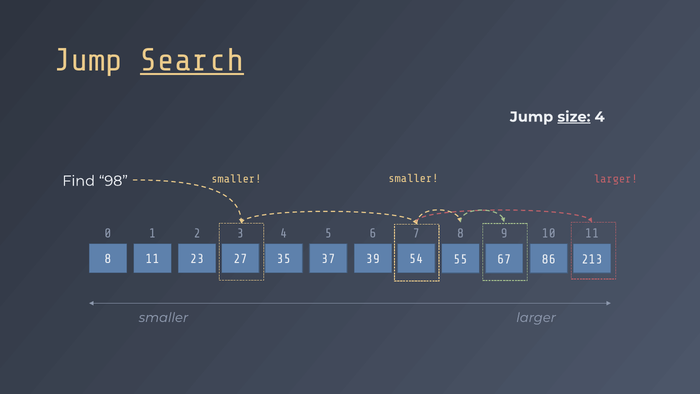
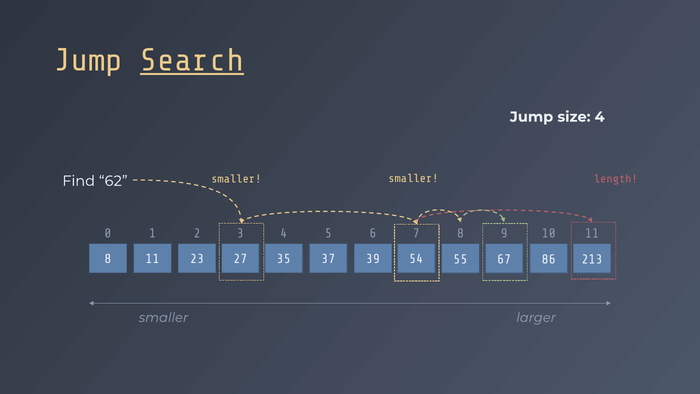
size underline: present -> none (574, 117)
98: 98 -> 62 (113, 181)
smaller smaller larger: larger -> length (616, 179)
